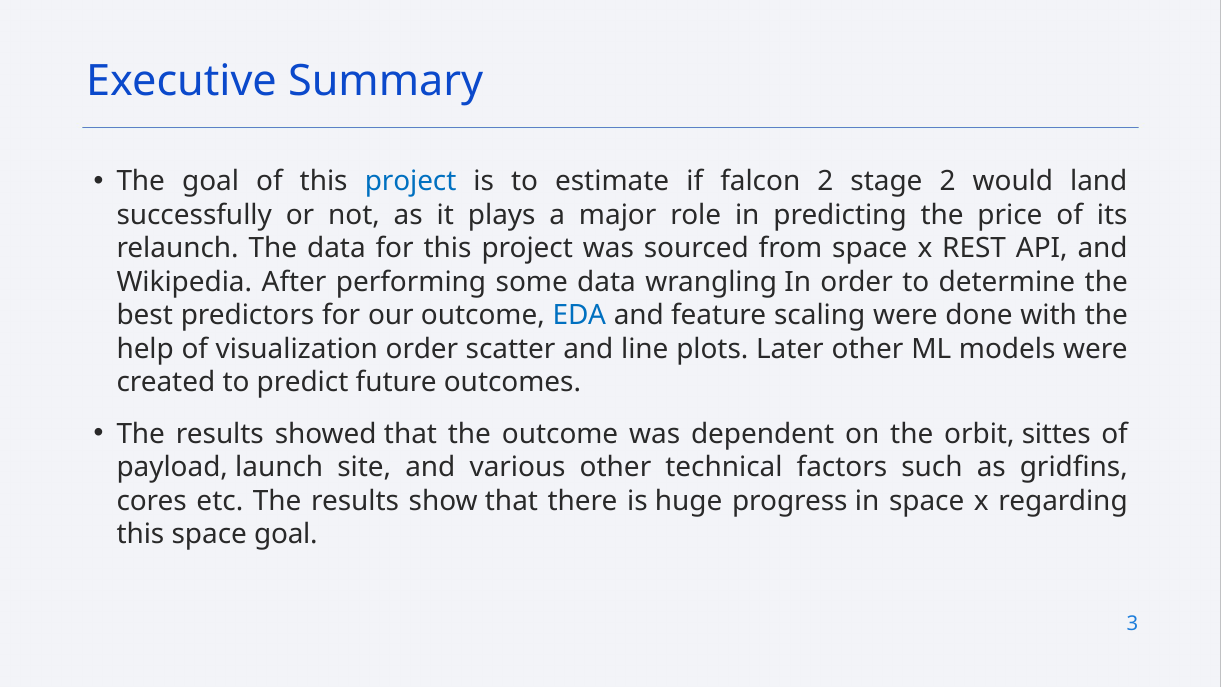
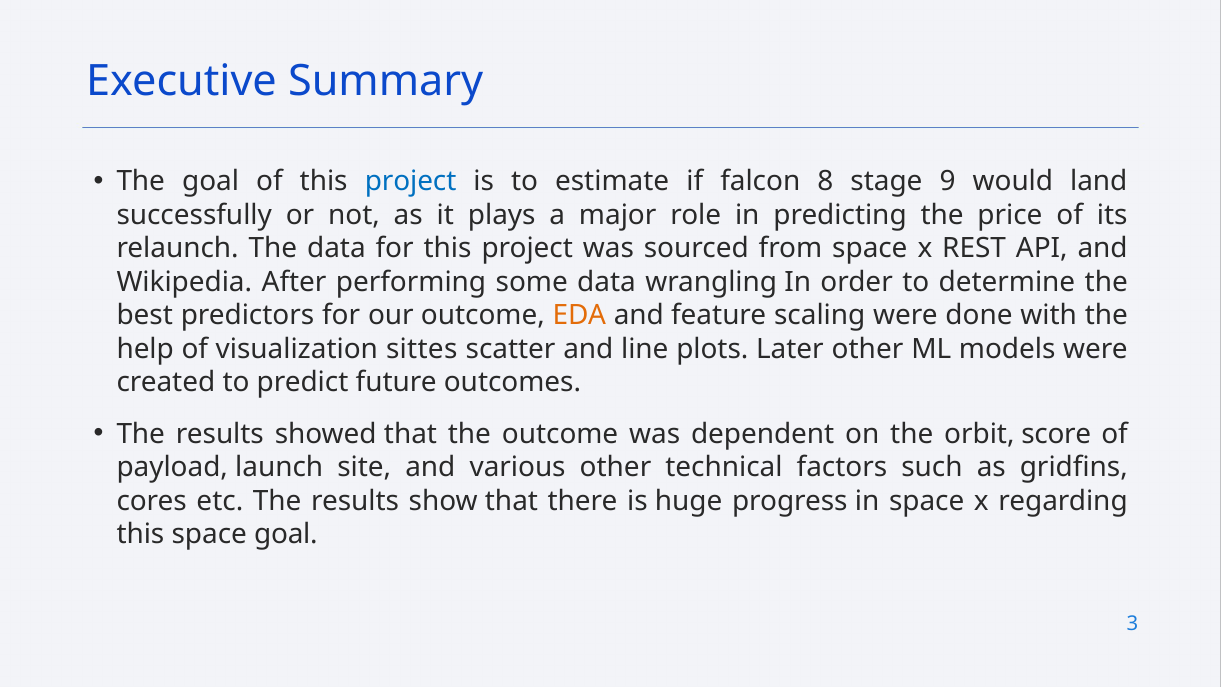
falcon 2: 2 -> 8 (825, 181)
stage 2: 2 -> 9 (948, 181)
EDA colour: blue -> orange (579, 315)
visualization order: order -> sittes (422, 349)
sittes: sittes -> score (1056, 434)
